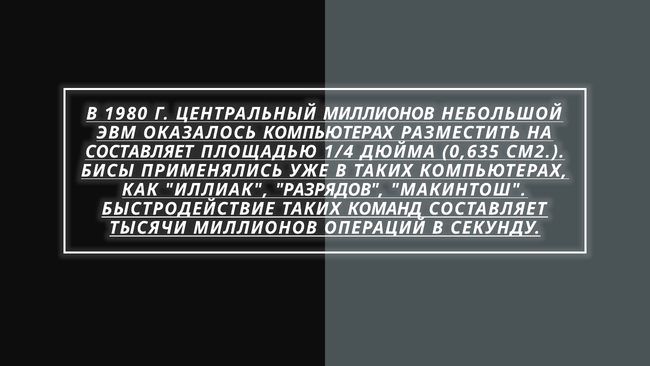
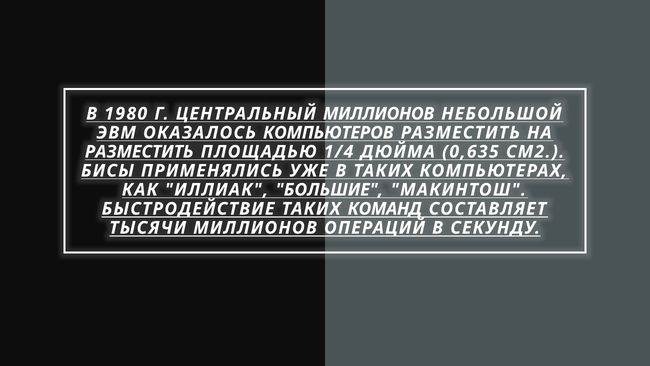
ОКАЗАЛОСЬ КОМПЬЮТЕРАХ: КОМПЬЮТЕРАХ -> КОМПЬЮТЕРОВ (328, 133)
СОСТАВЛЯЕТ: СОСТАВЛЯЕТ -> РАЗМЕСТИТЬ (139, 152)
РАЗРЯДОВ: РАЗРЯДОВ -> БОЛЬШИЕ (329, 190)
